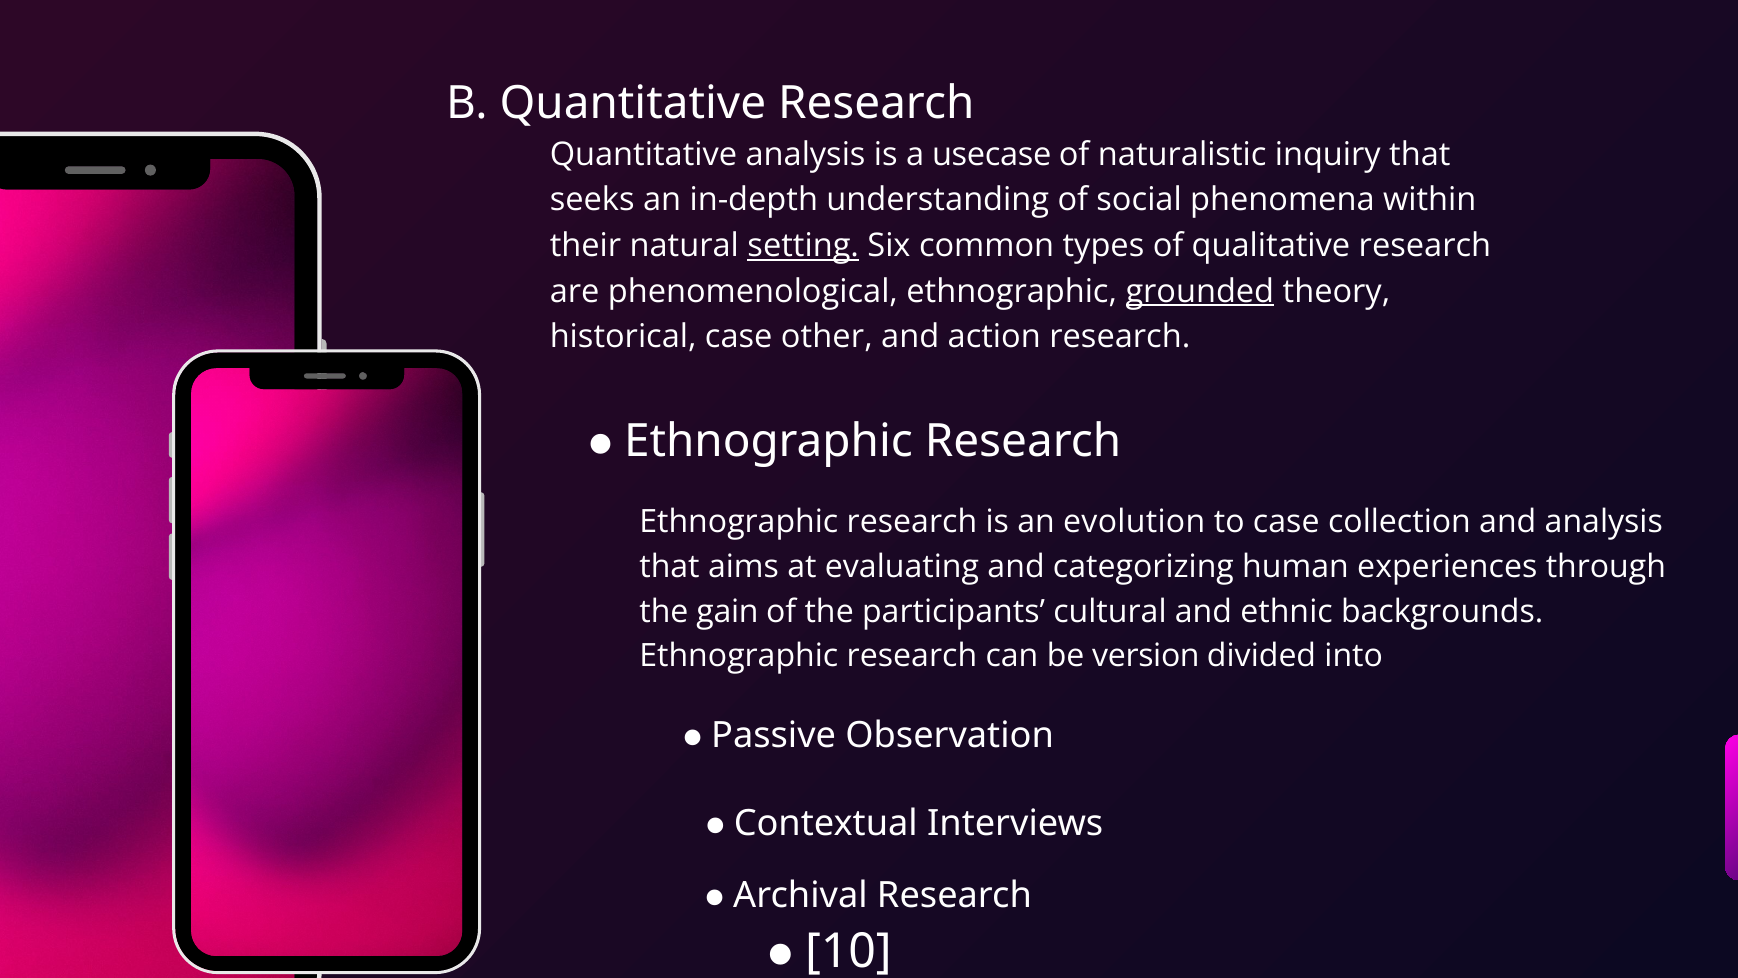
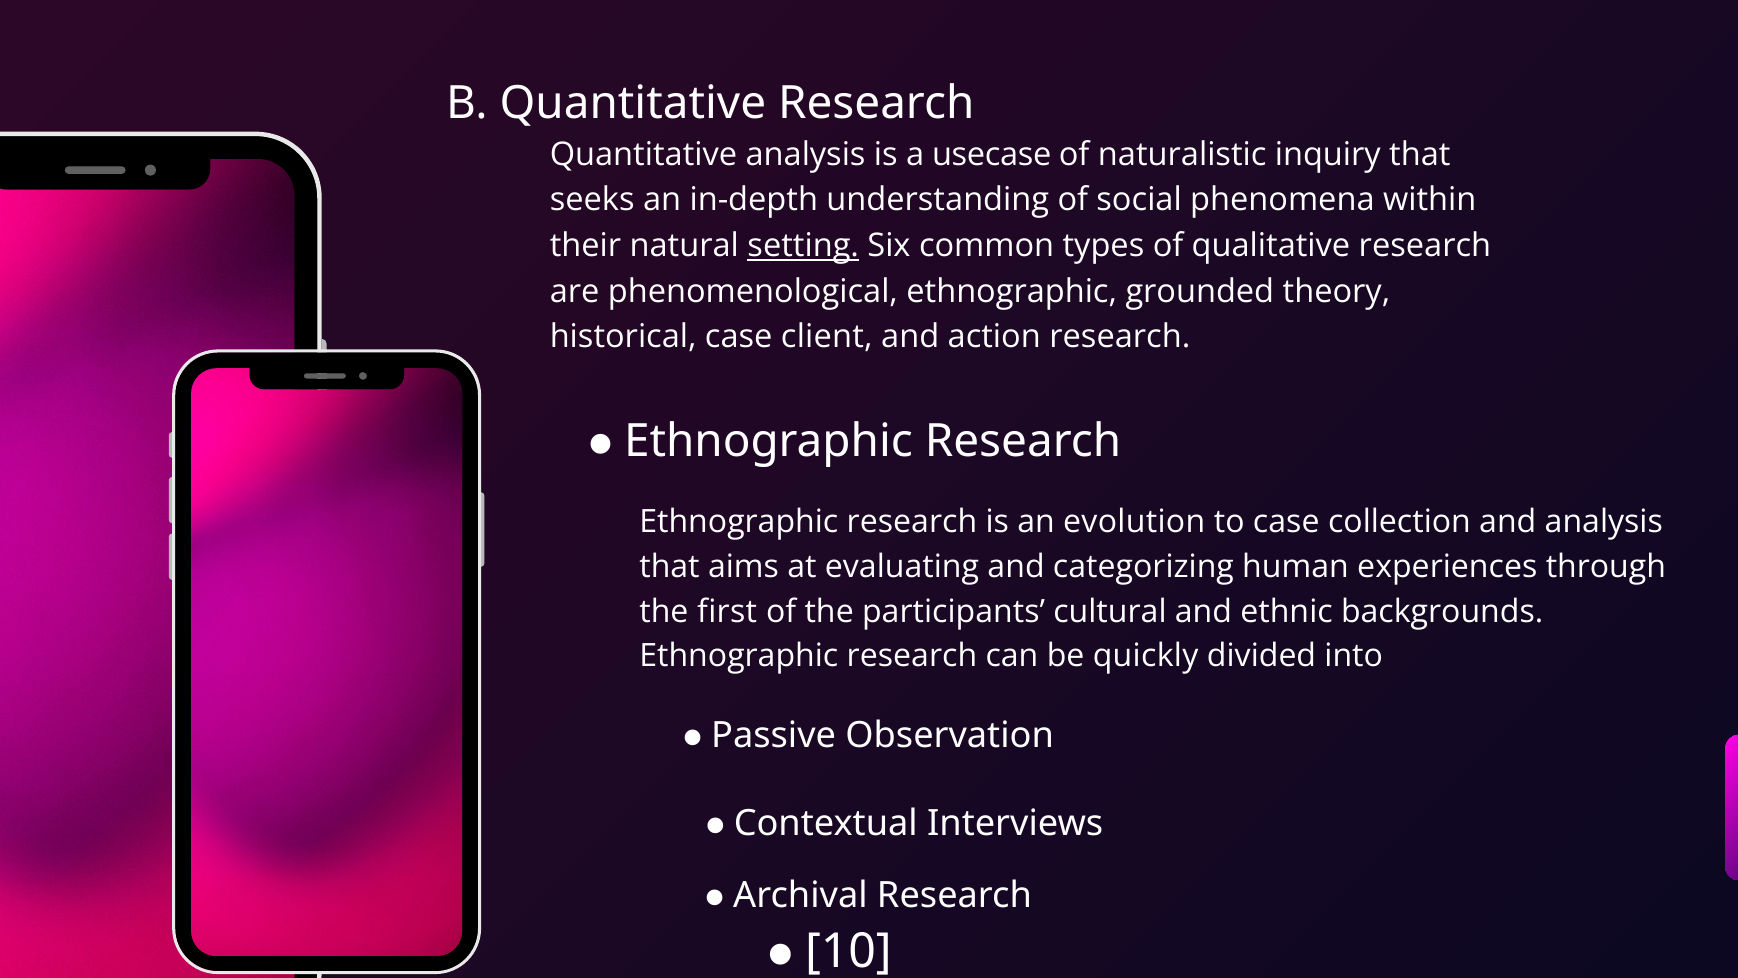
grounded underline: present -> none (1200, 291)
other: other -> client (827, 337)
gain: gain -> first (727, 611)
version: version -> quickly (1146, 656)
